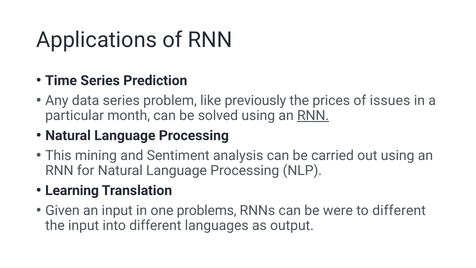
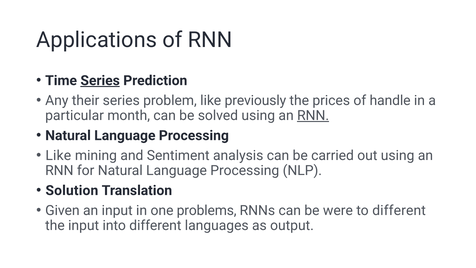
Series underline: none -> present (100, 80)
data: data -> their (86, 100)
issues: issues -> handle (390, 100)
This: This -> Like (58, 155)
Learning: Learning -> Solution (72, 190)
